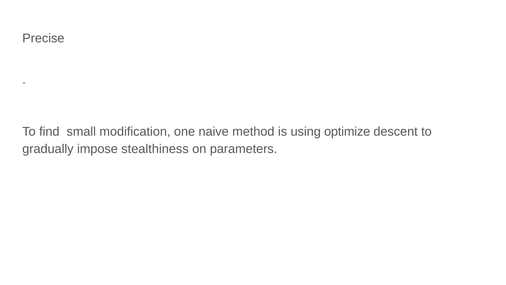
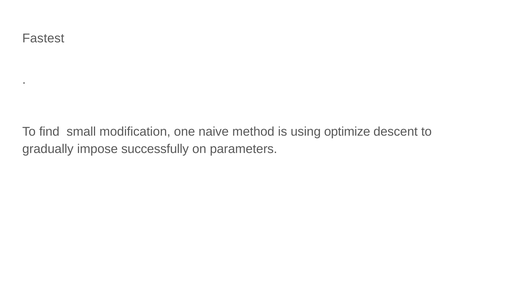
Precise: Precise -> Fastest (43, 38)
stealthiness: stealthiness -> successfully (155, 149)
